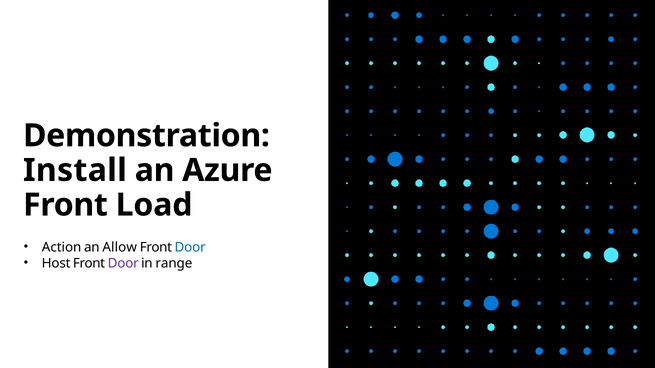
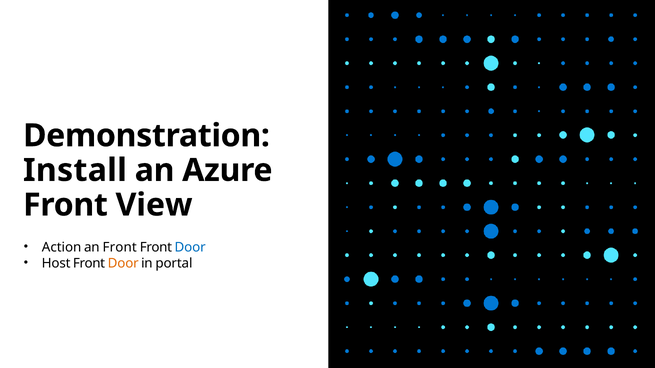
Load: Load -> View (154, 205)
an Allow: Allow -> Front (120, 247)
Door colour: purple -> orange (123, 264)
range: range -> portal (174, 264)
